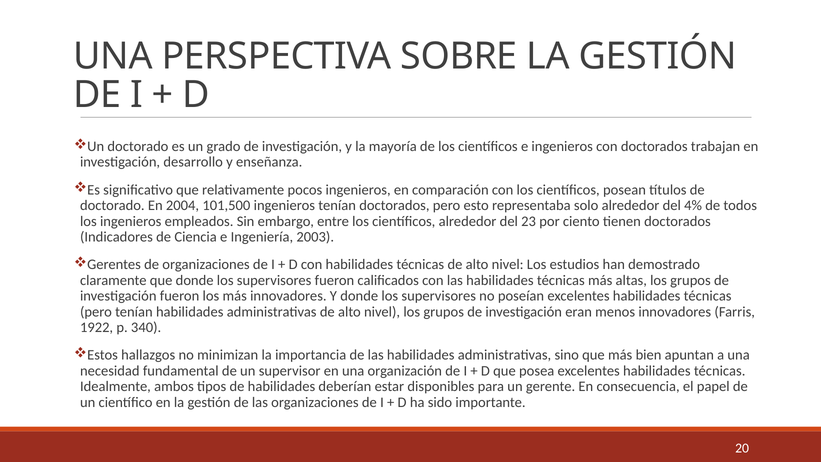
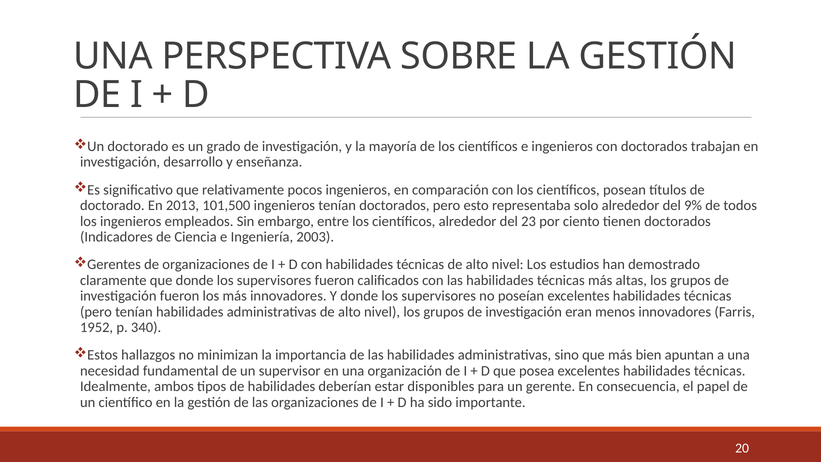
2004: 2004 -> 2013 (183, 205)
4%: 4% -> 9% (693, 205)
1922: 1922 -> 1952 (97, 327)
